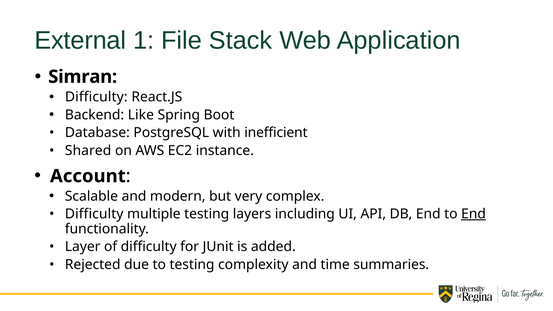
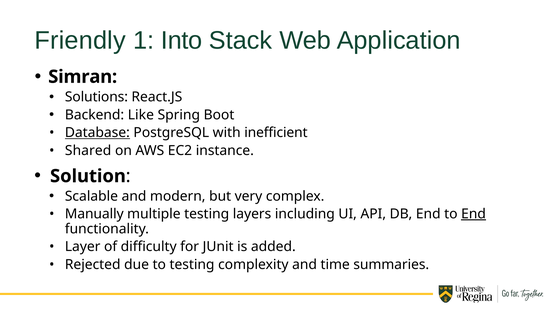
External: External -> Friendly (80, 40)
File: File -> Into (182, 40)
Difficulty: Difficulty -> Solutions (96, 97)
Database underline: none -> present (97, 133)
Account: Account -> Solution (88, 176)
Difficulty: Difficulty -> Manually (94, 214)
